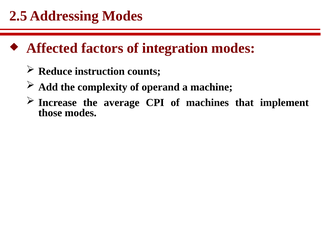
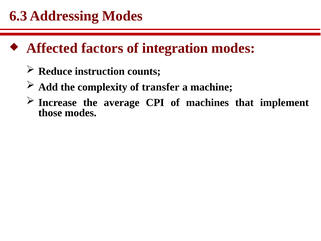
2.5: 2.5 -> 6.3 (18, 16)
operand: operand -> transfer (161, 87)
